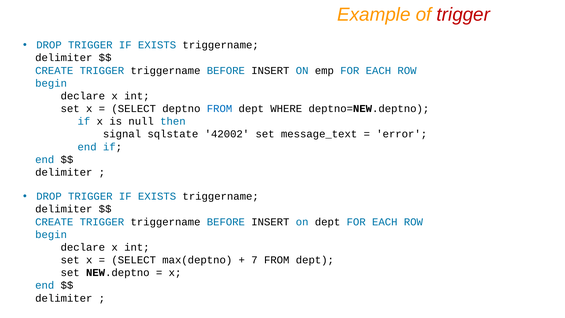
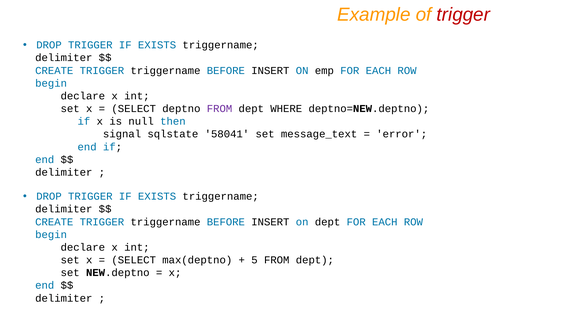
FROM colour: blue -> purple (220, 109)
42002: 42002 -> 58041 (227, 134)
7: 7 -> 5 (254, 260)
